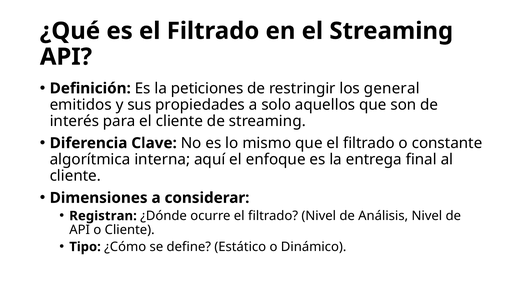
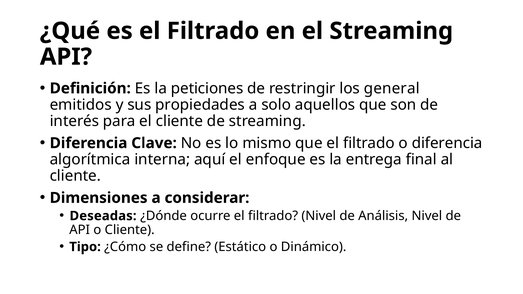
o constante: constante -> diferencia (447, 143)
Registran: Registran -> Deseadas (103, 216)
